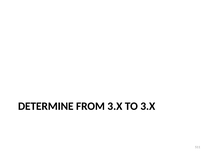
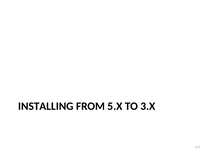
DETERMINE: DETERMINE -> INSTALLING (46, 106)
FROM 3.X: 3.X -> 5.X (115, 106)
